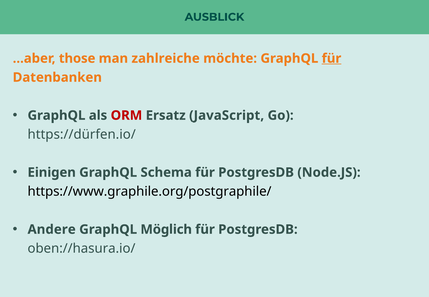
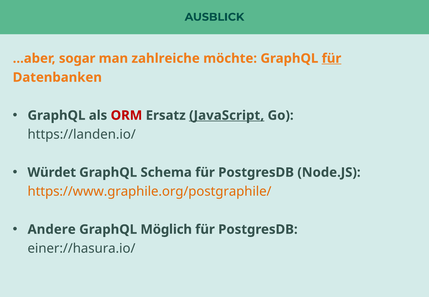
those: those -> sogar (77, 58)
JavaScript underline: none -> present (227, 115)
https://dürfen.io/: https://dürfen.io/ -> https://landen.io/ (82, 134)
Einigen: Einigen -> Würdet (52, 172)
https://www.graphile.org/postgraphile/ colour: black -> orange (150, 191)
oben://hasura.io/: oben://hasura.io/ -> einer://hasura.io/ (82, 248)
